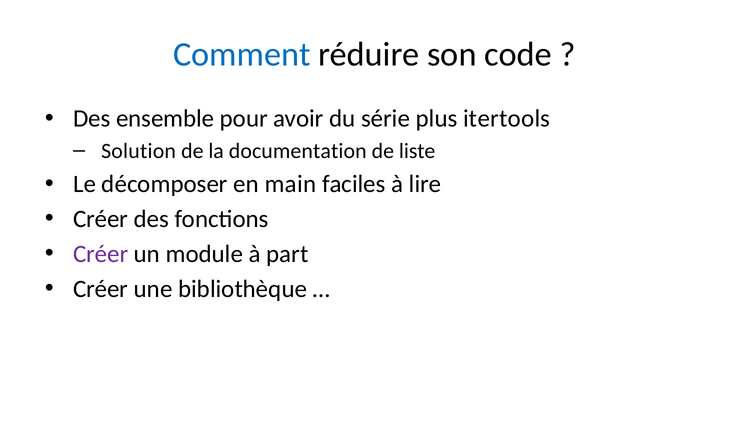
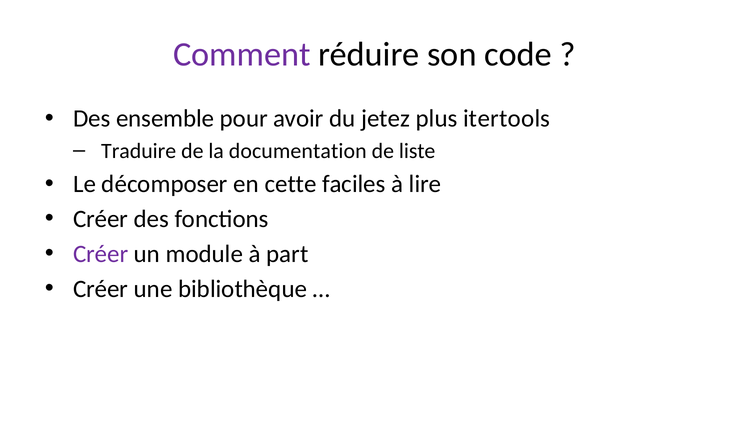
Comment colour: blue -> purple (242, 54)
série: série -> jetez (386, 119)
Solution: Solution -> Traduire (139, 151)
main: main -> cette (291, 184)
